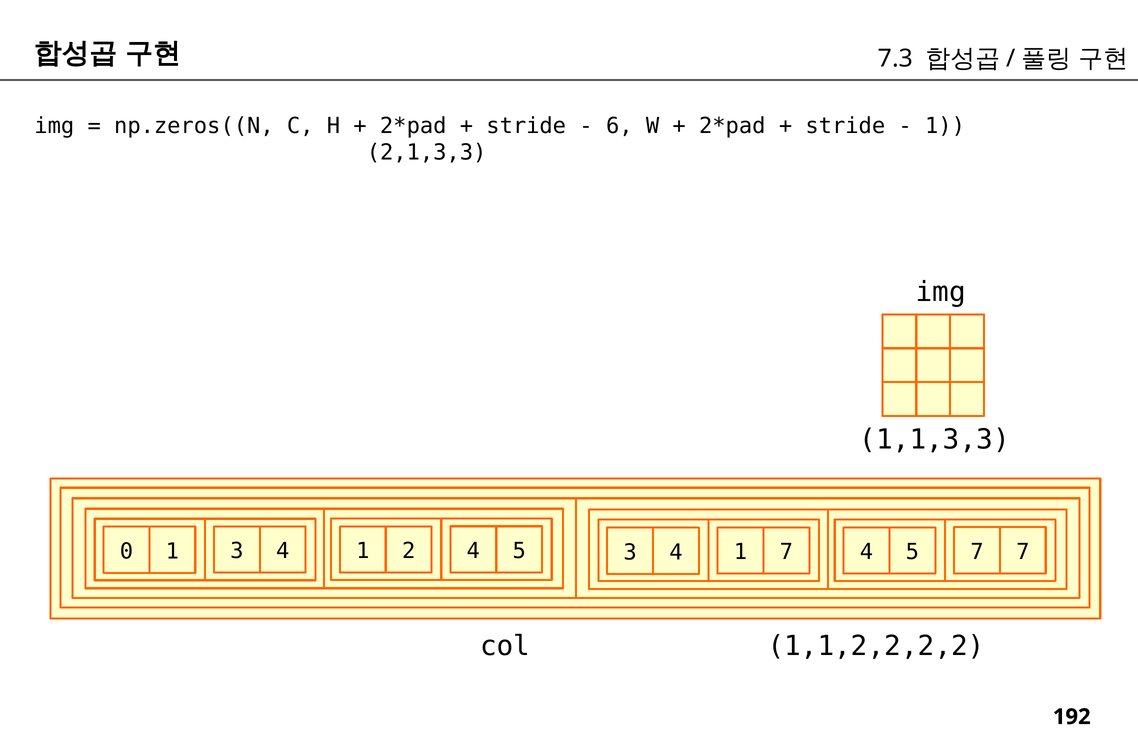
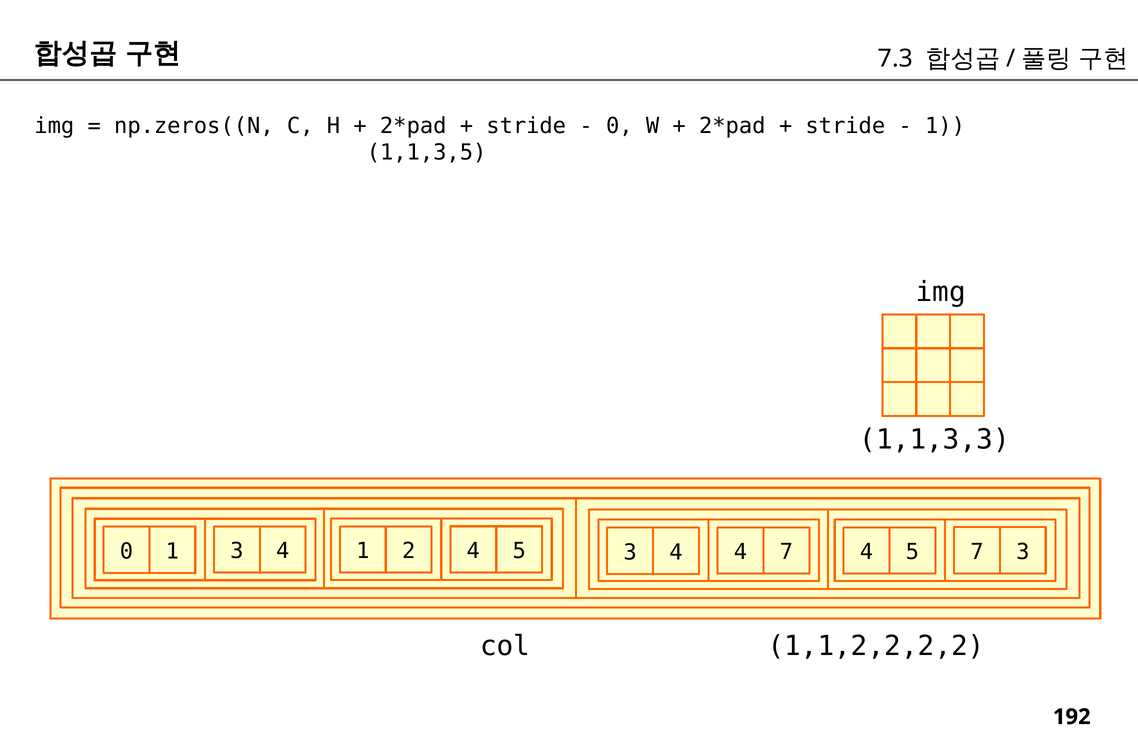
6: 6 -> 0 (619, 126)
2,1,3,3: 2,1,3,3 -> 1,1,3,5 (427, 153)
5 3 4 1: 1 -> 4 (741, 552)
7 7: 7 -> 3 (1023, 552)
